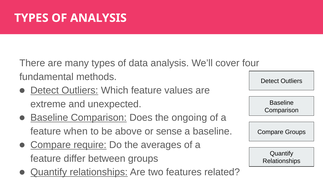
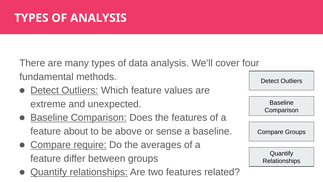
the ongoing: ongoing -> features (189, 118)
when: when -> about (76, 131)
